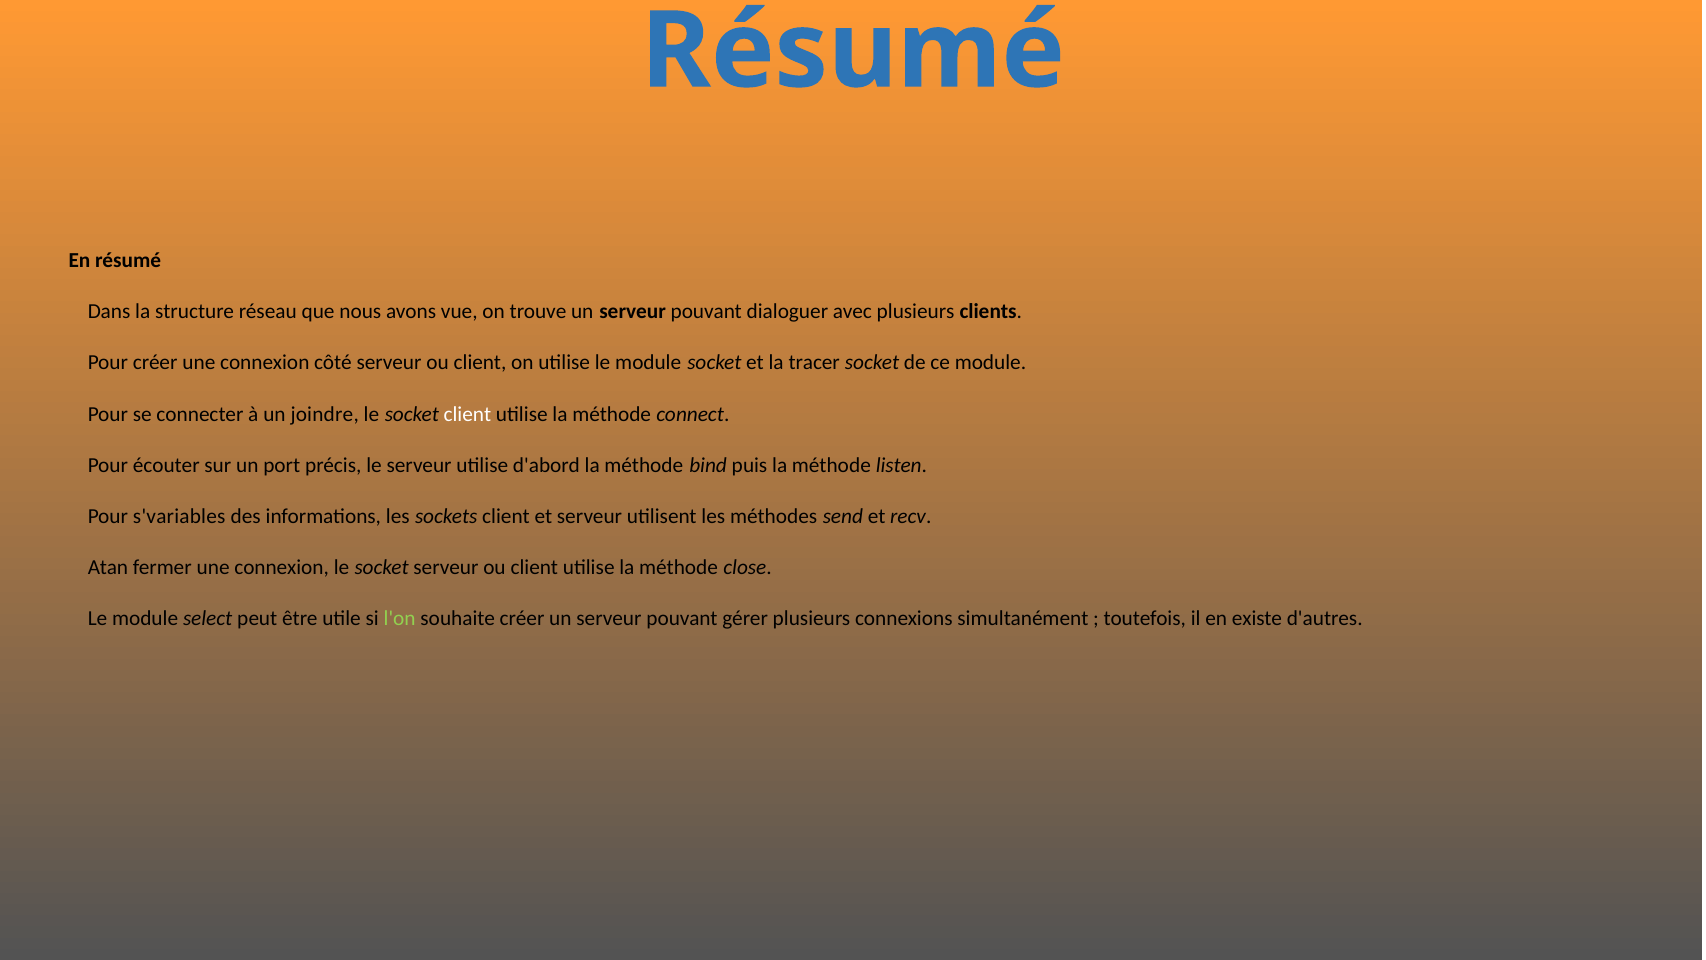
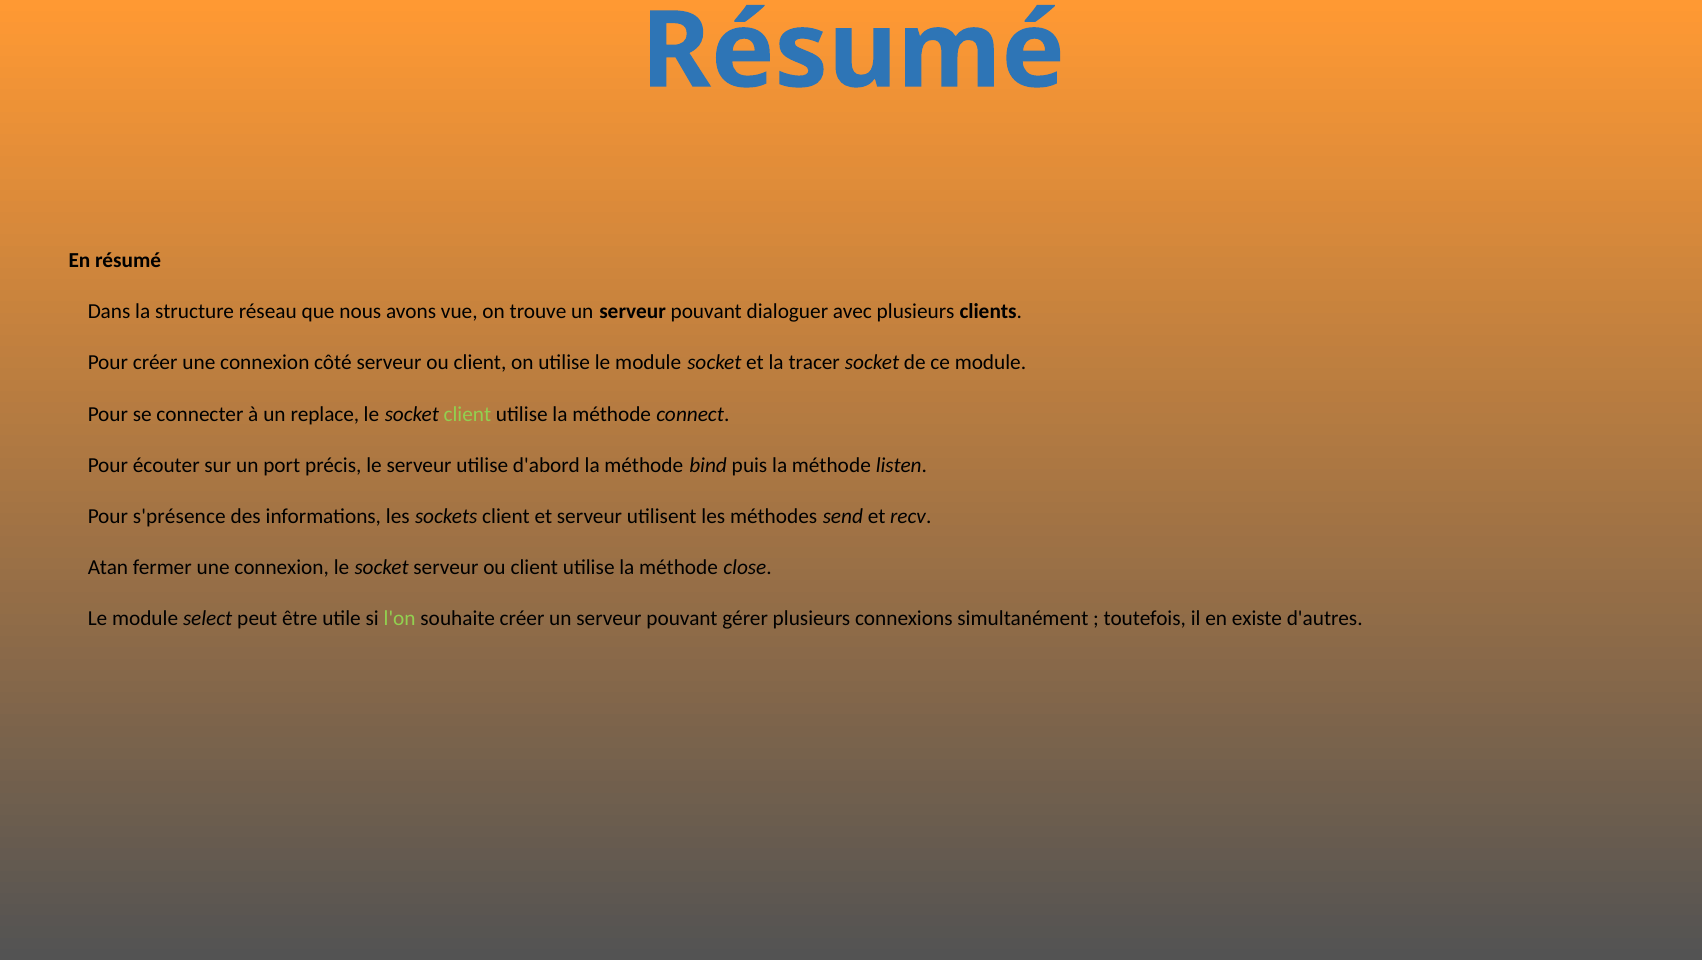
joindre: joindre -> replace (325, 414)
client colour: white -> light green (467, 414)
s'variables: s'variables -> s'présence (179, 516)
